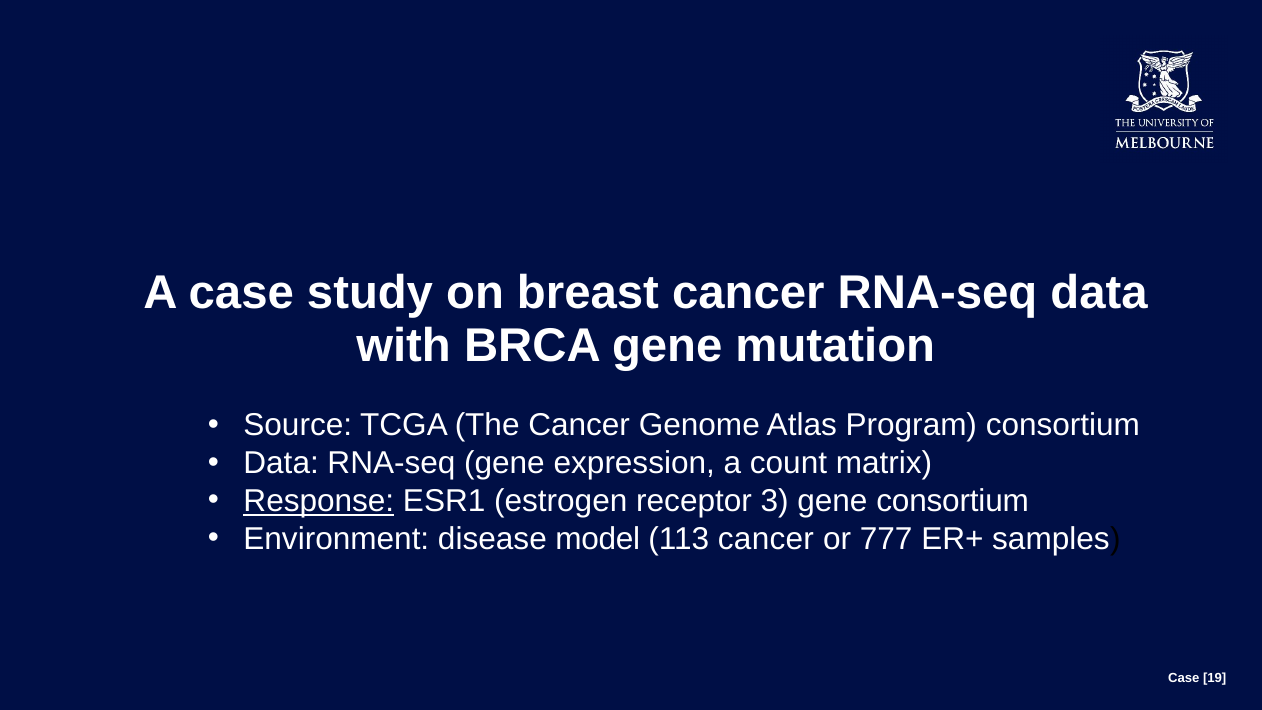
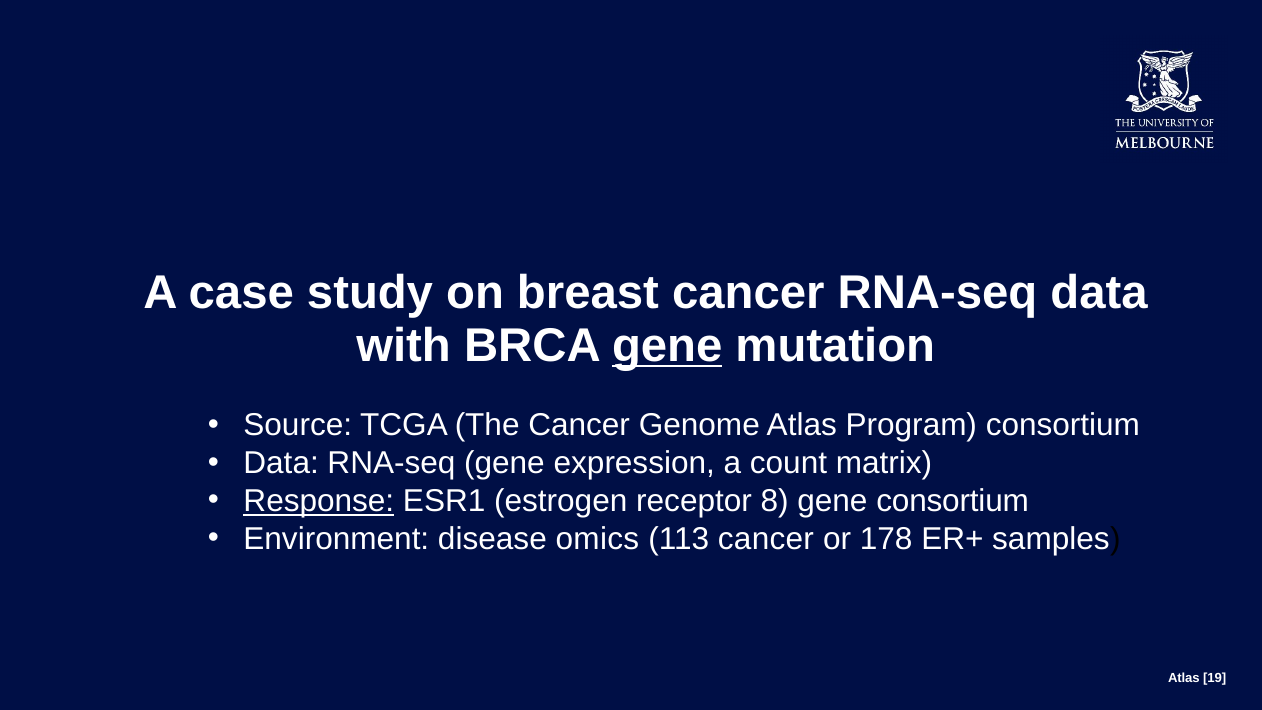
gene underline: none -> present (667, 346)
3: 3 -> 8 (775, 501)
model: model -> omics (597, 539)
777: 777 -> 178 (886, 539)
Case: Case -> Atlas (1184, 678)
